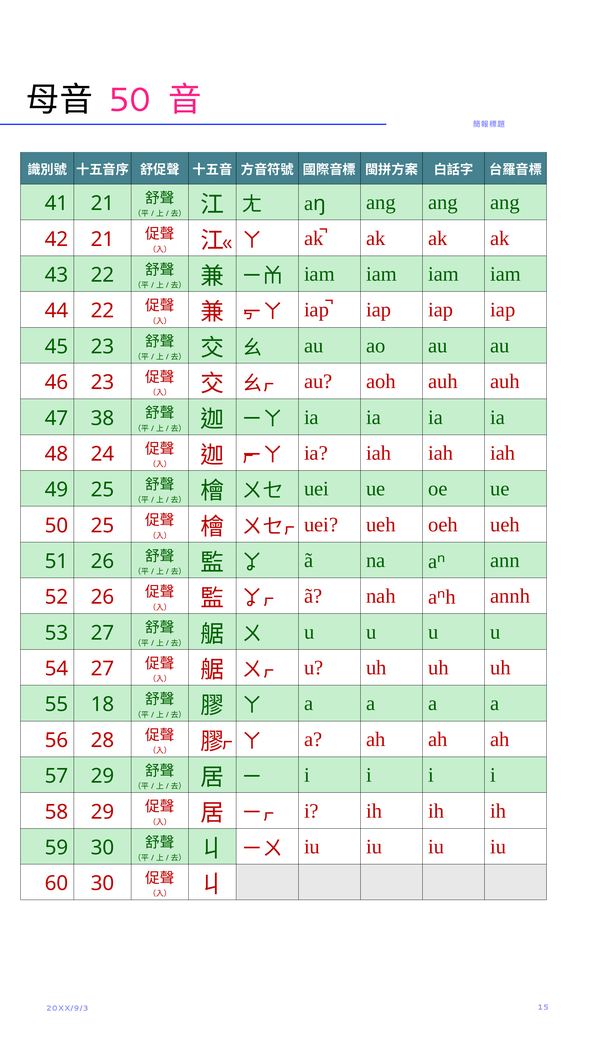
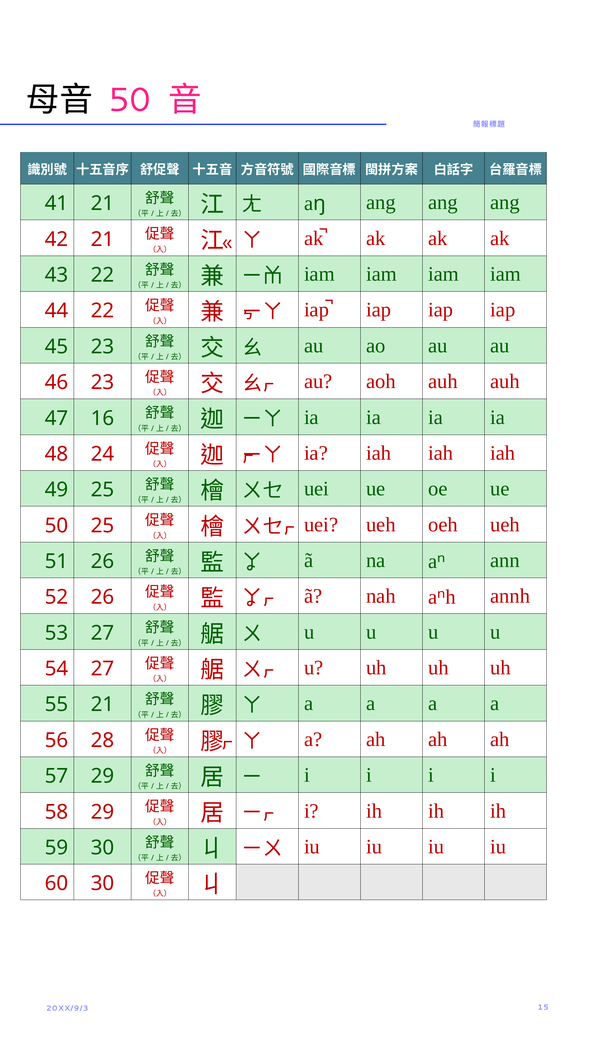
38: 38 -> 16 (103, 419)
55 18: 18 -> 21 (103, 705)
